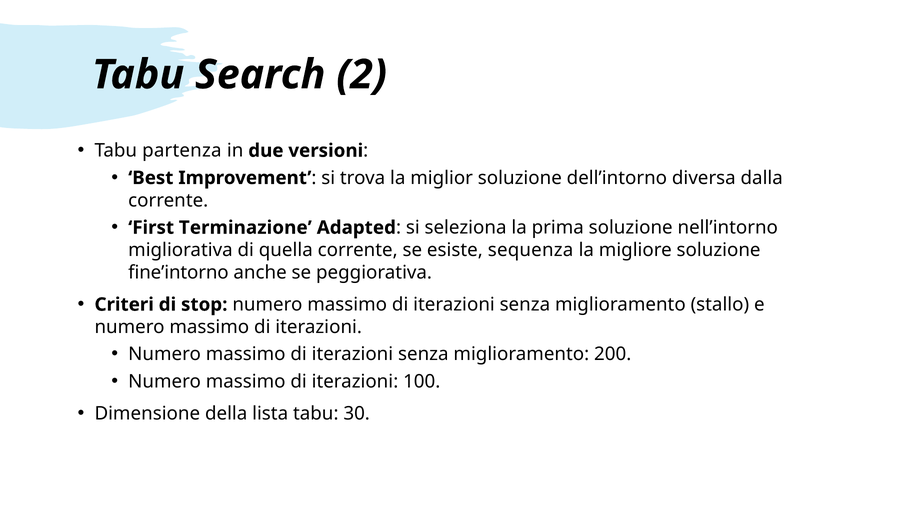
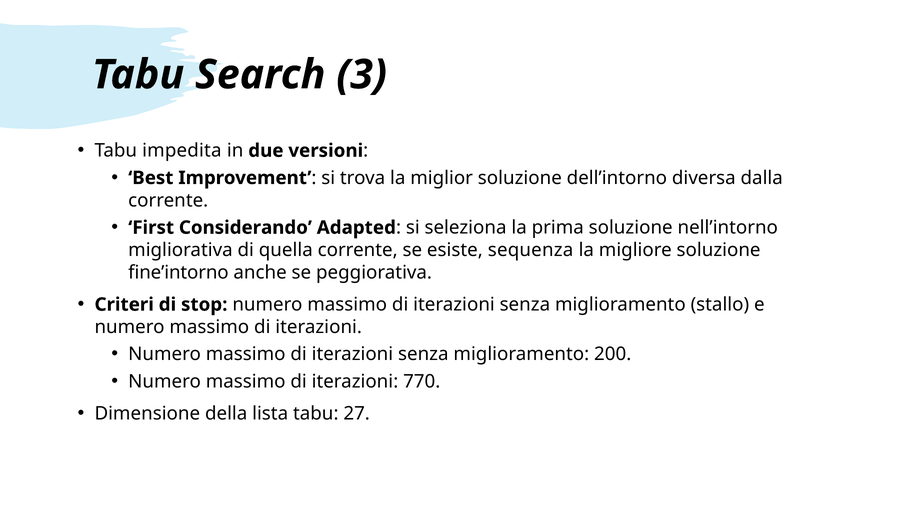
2: 2 -> 3 (362, 75)
partenza: partenza -> impedita (182, 151)
Terminazione: Terminazione -> Considerando (245, 227)
100: 100 -> 770 (422, 381)
30: 30 -> 27 (357, 413)
